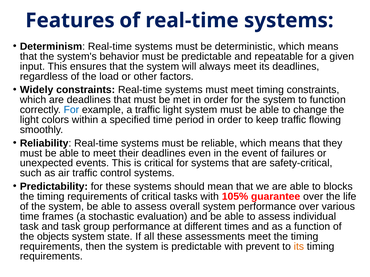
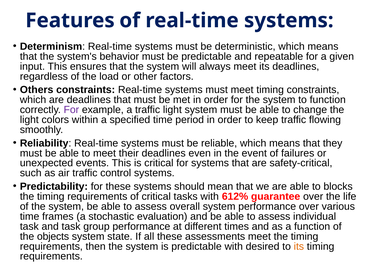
Widely: Widely -> Others (37, 90)
For colour: blue -> purple (71, 110)
105%: 105% -> 612% (235, 197)
prevent: prevent -> desired (263, 247)
